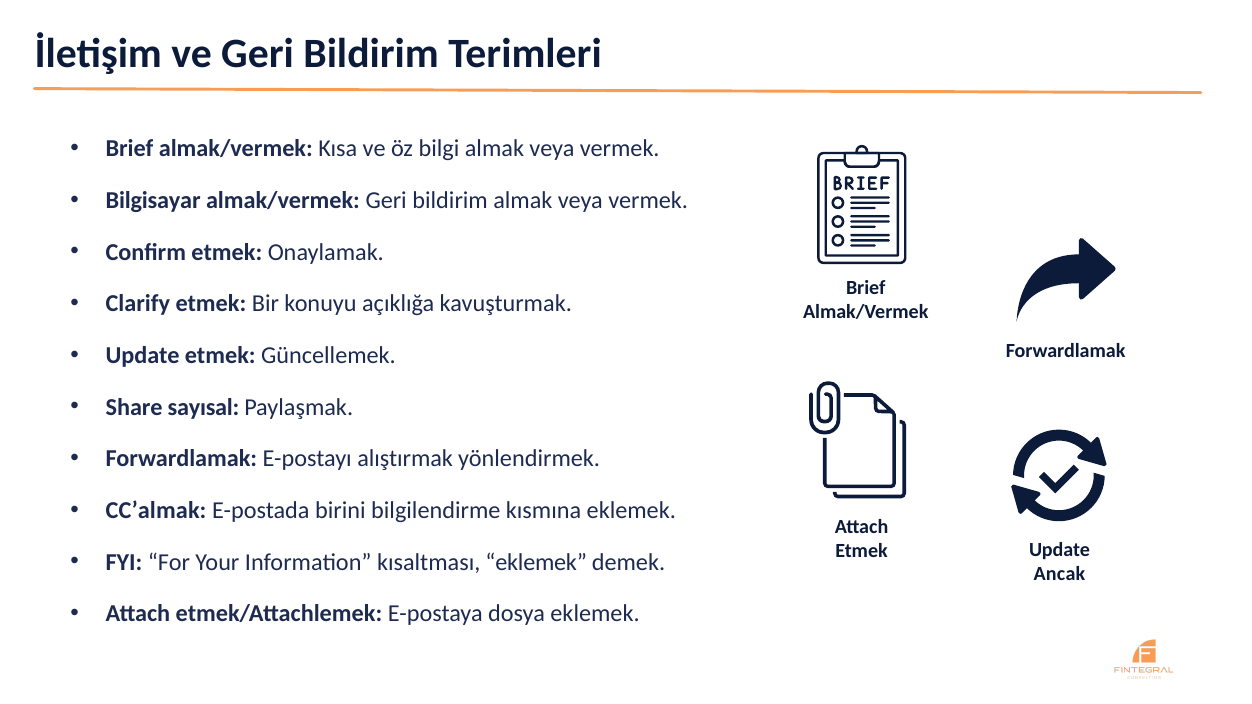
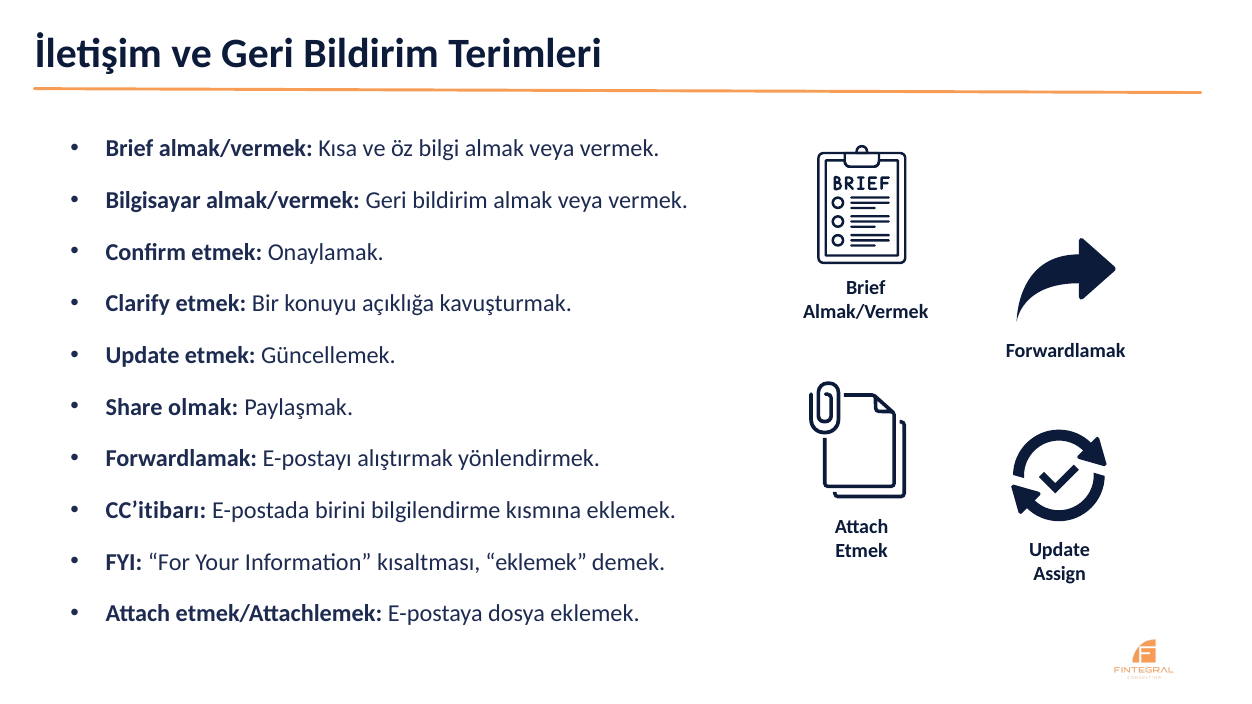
sayısal: sayısal -> olmak (203, 407)
CC’almak: CC’almak -> CC’itibarı (156, 511)
Ancak: Ancak -> Assign (1060, 574)
